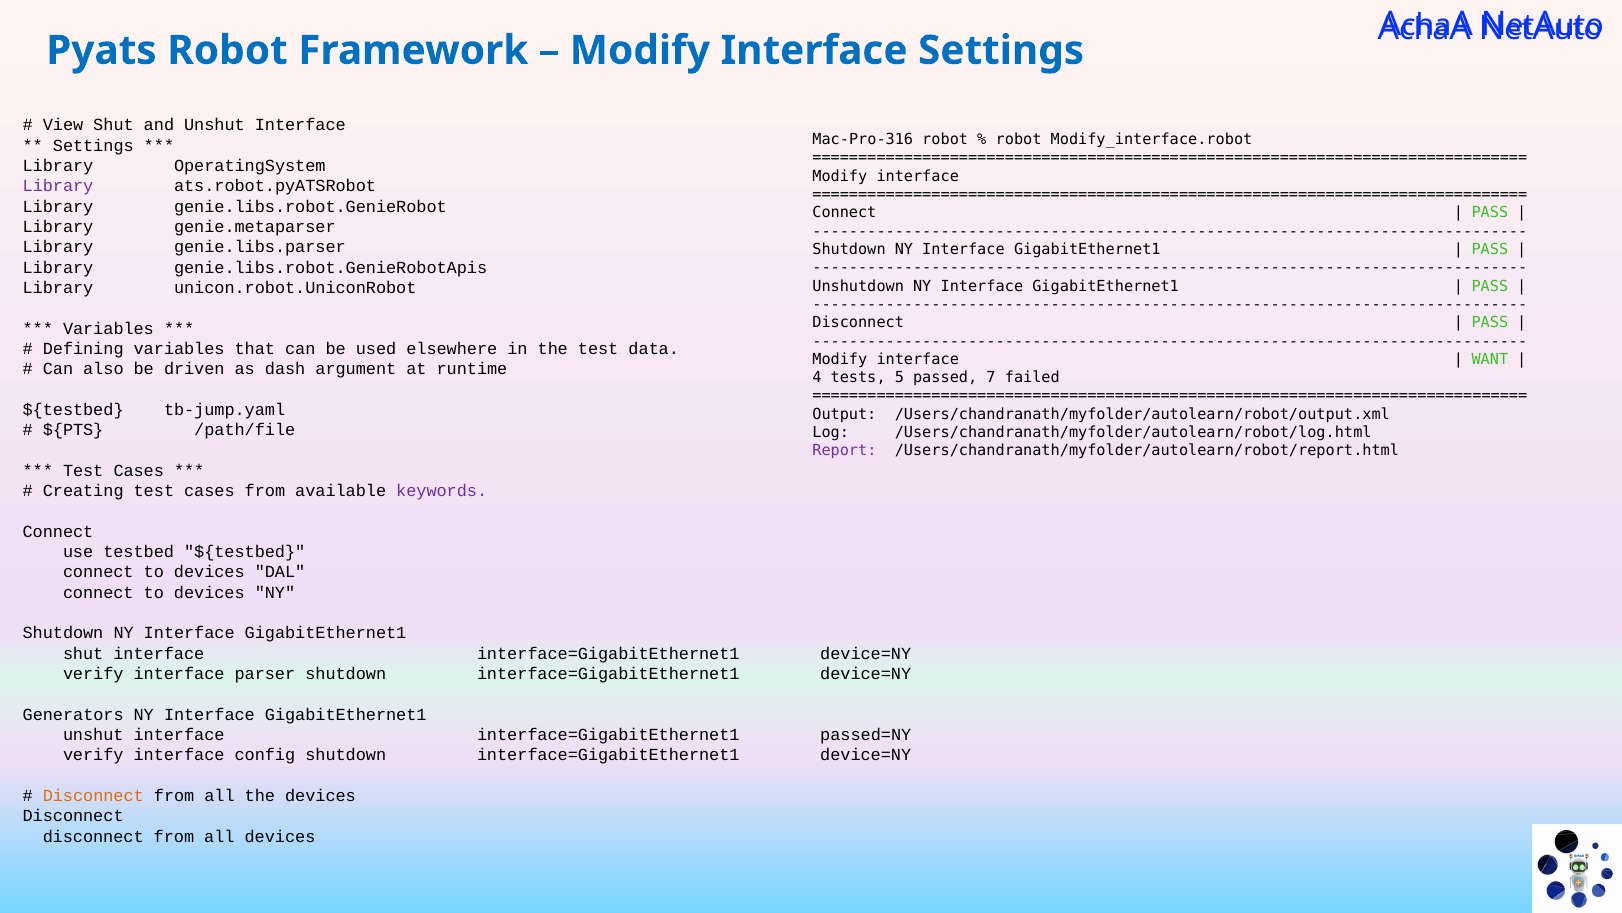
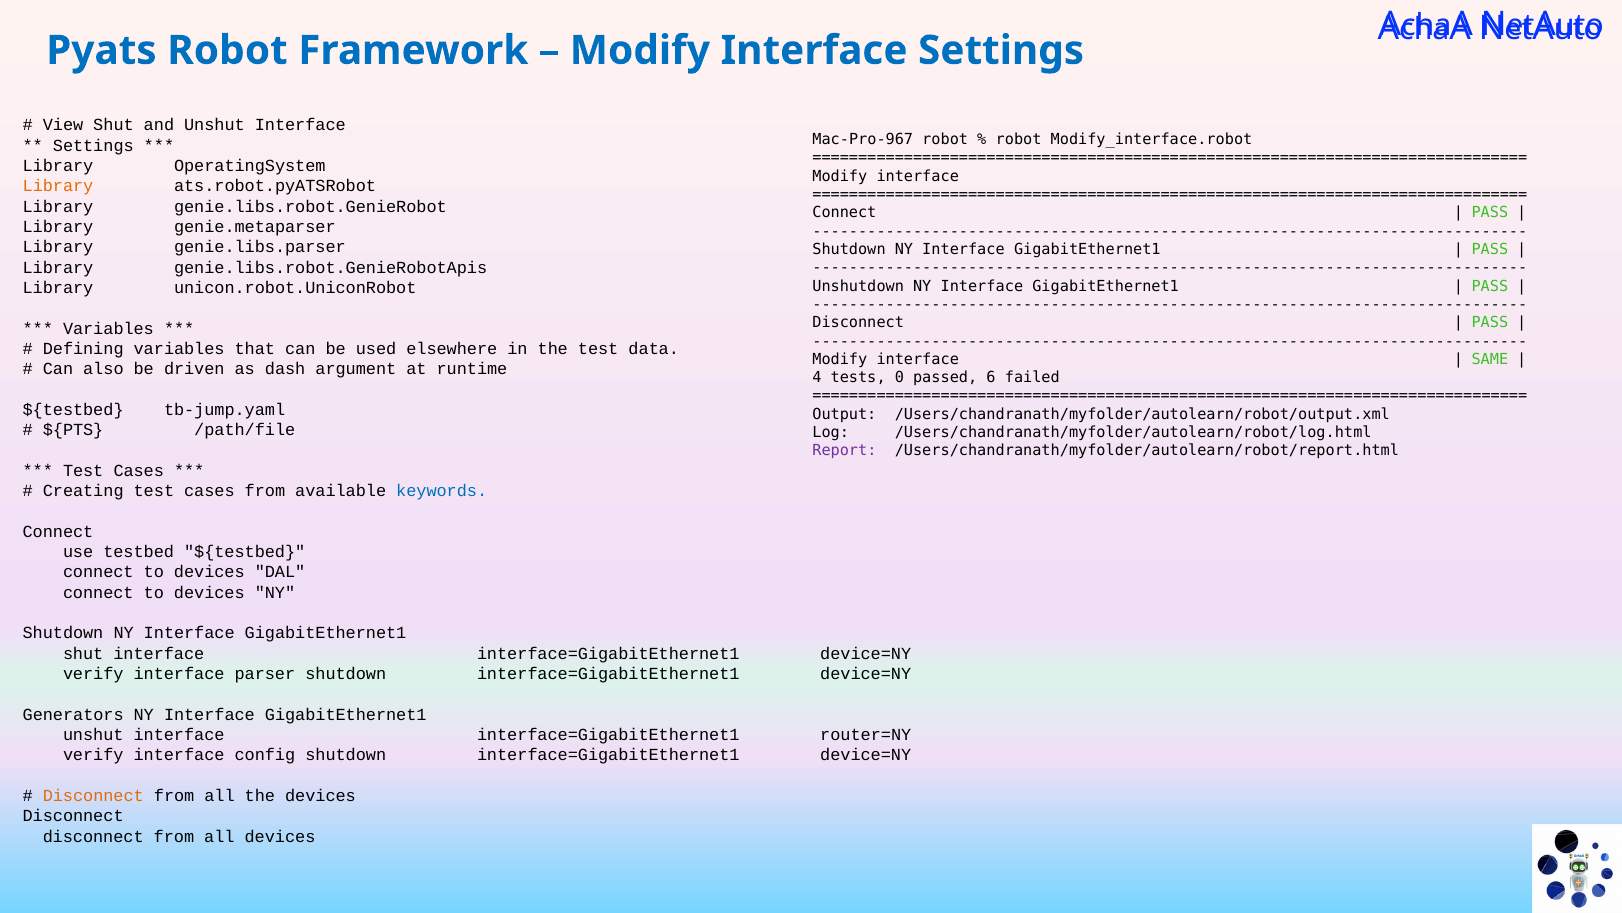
Mac-Pro-316: Mac-Pro-316 -> Mac-Pro-967 (863, 140)
Library colour: purple -> orange (58, 186)
WANT: WANT -> SAME (1490, 359)
5: 5 -> 0 (899, 377)
7: 7 -> 6 (991, 377)
keywords colour: purple -> blue (442, 491)
passed=NY: passed=NY -> router=NY (866, 734)
